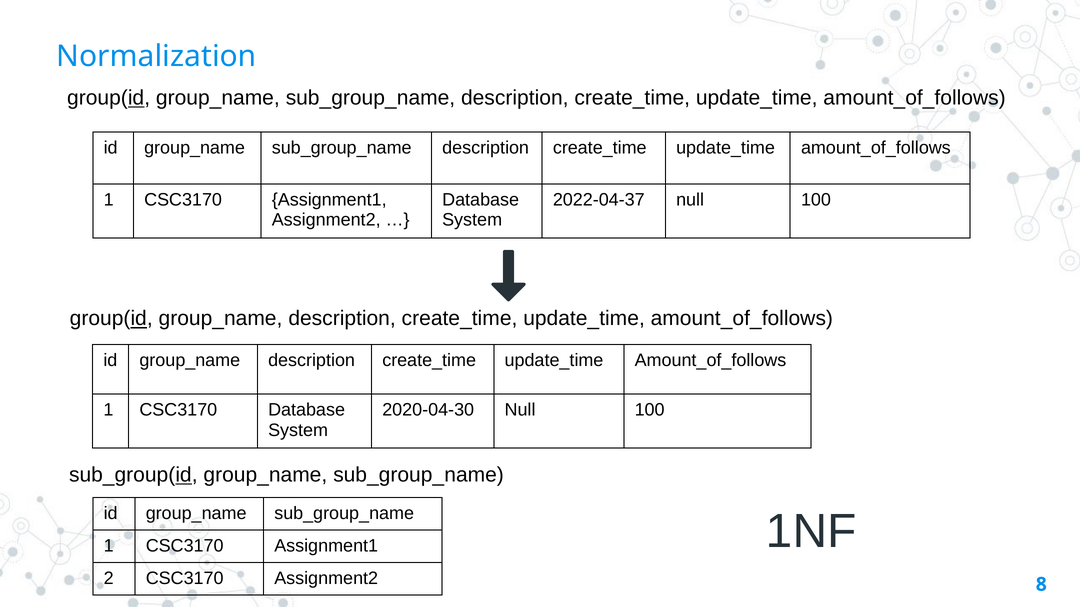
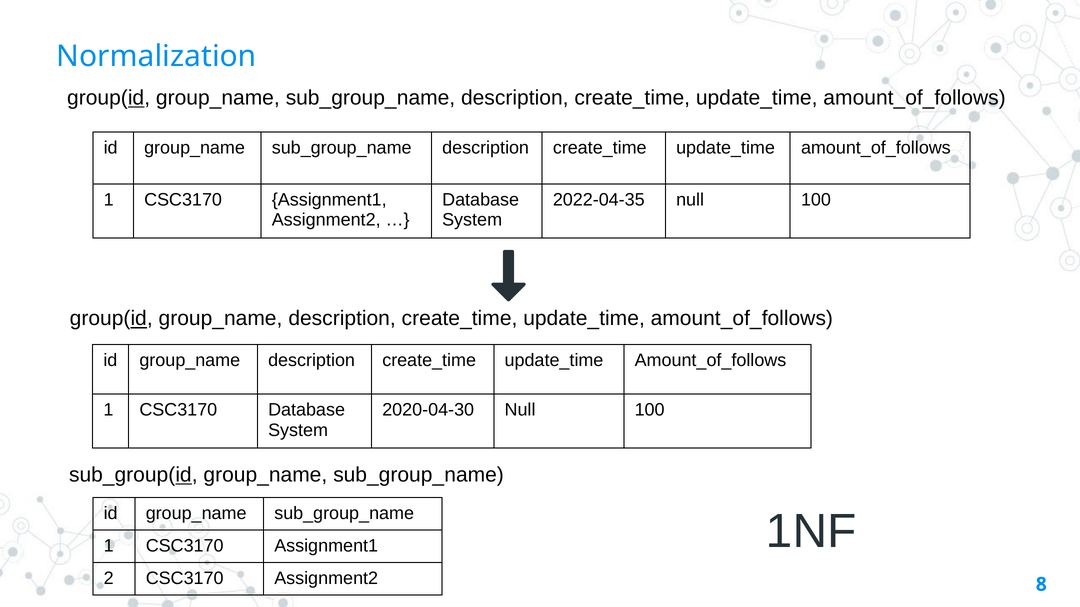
2022-04-37: 2022-04-37 -> 2022-04-35 (599, 200)
